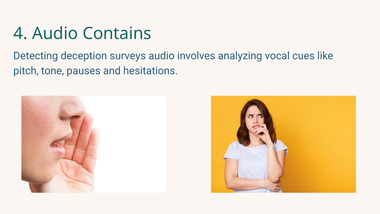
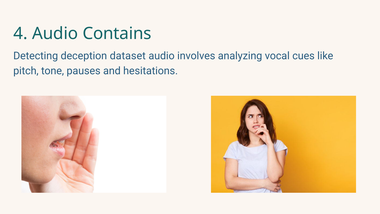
surveys: surveys -> dataset (128, 56)
